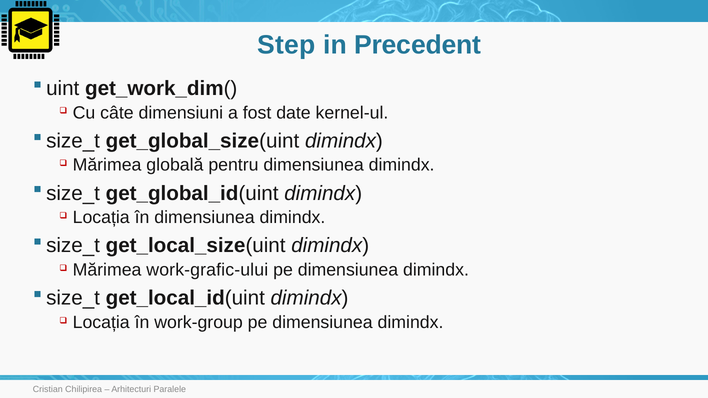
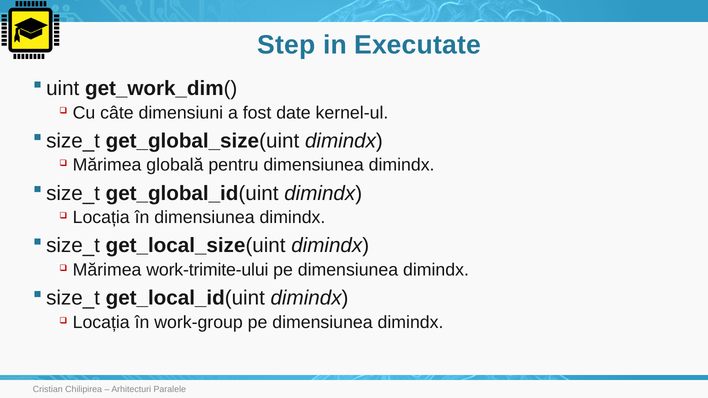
Precedent: Precedent -> Executate (417, 45)
work-grafic-ului: work-grafic-ului -> work-trimite-ului (207, 270)
